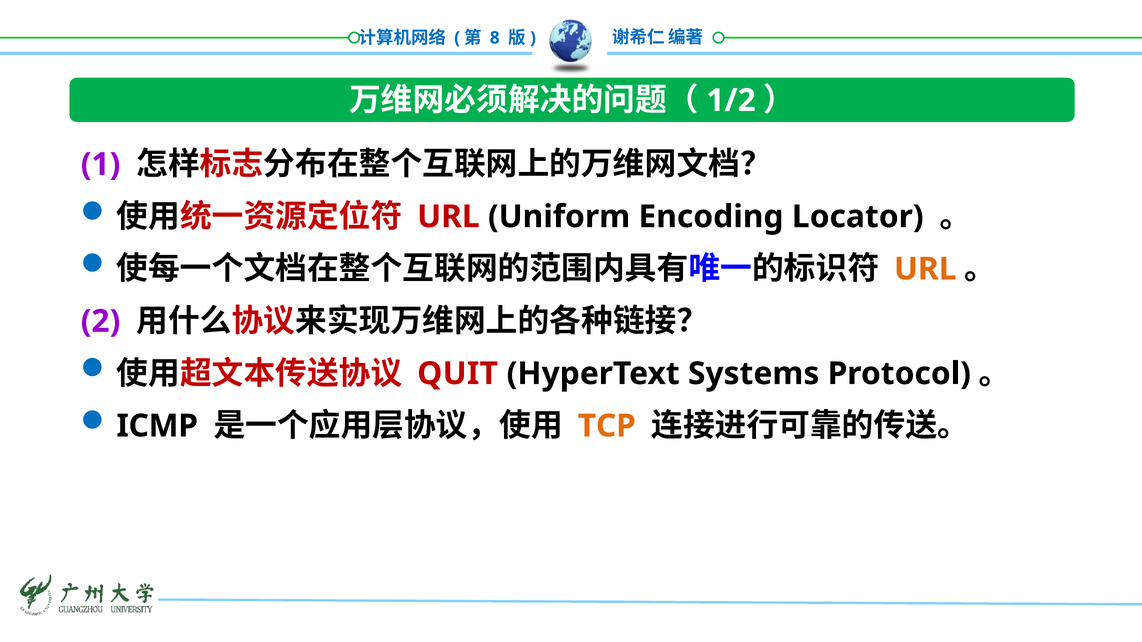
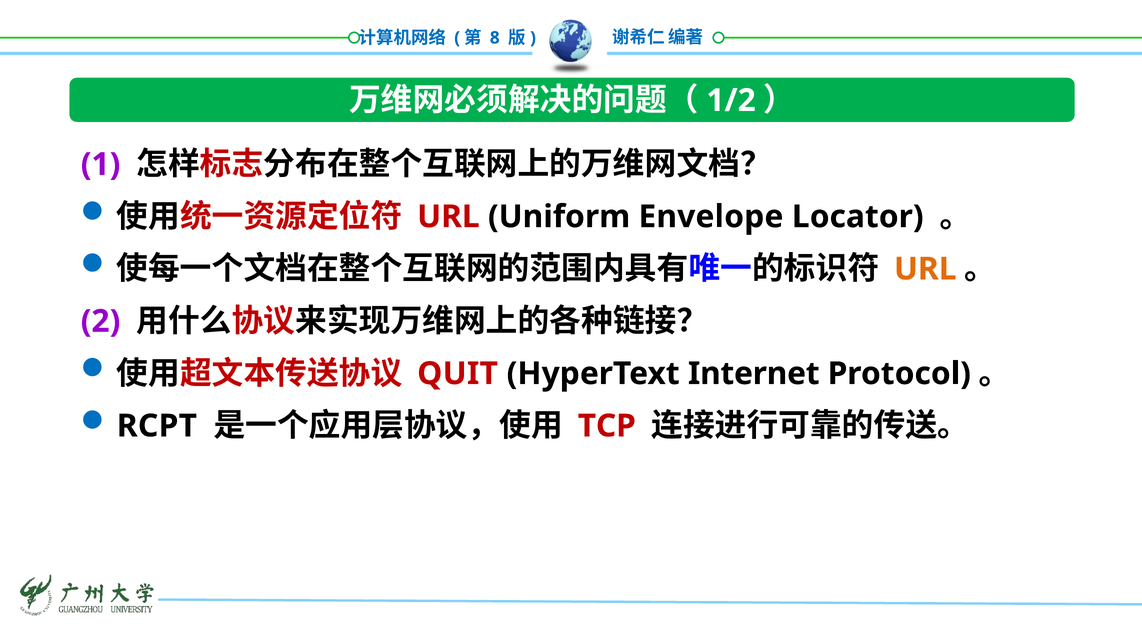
Encoding: Encoding -> Envelope (711, 217)
Systems: Systems -> Internet (754, 374)
ICMP: ICMP -> RCPT (157, 426)
TCP colour: orange -> red (607, 426)
